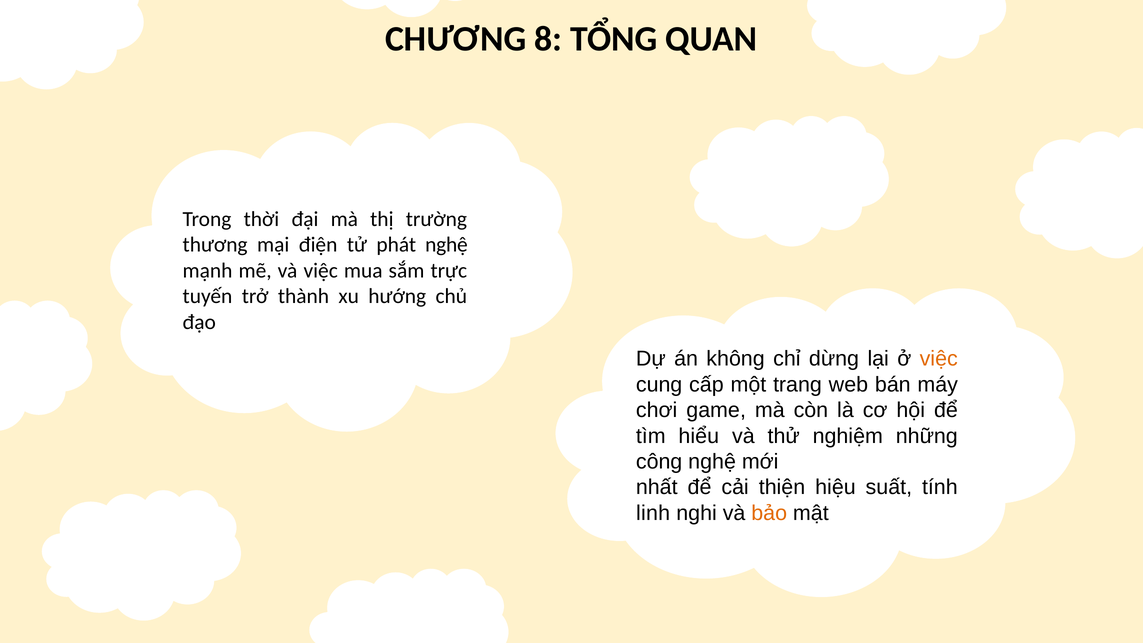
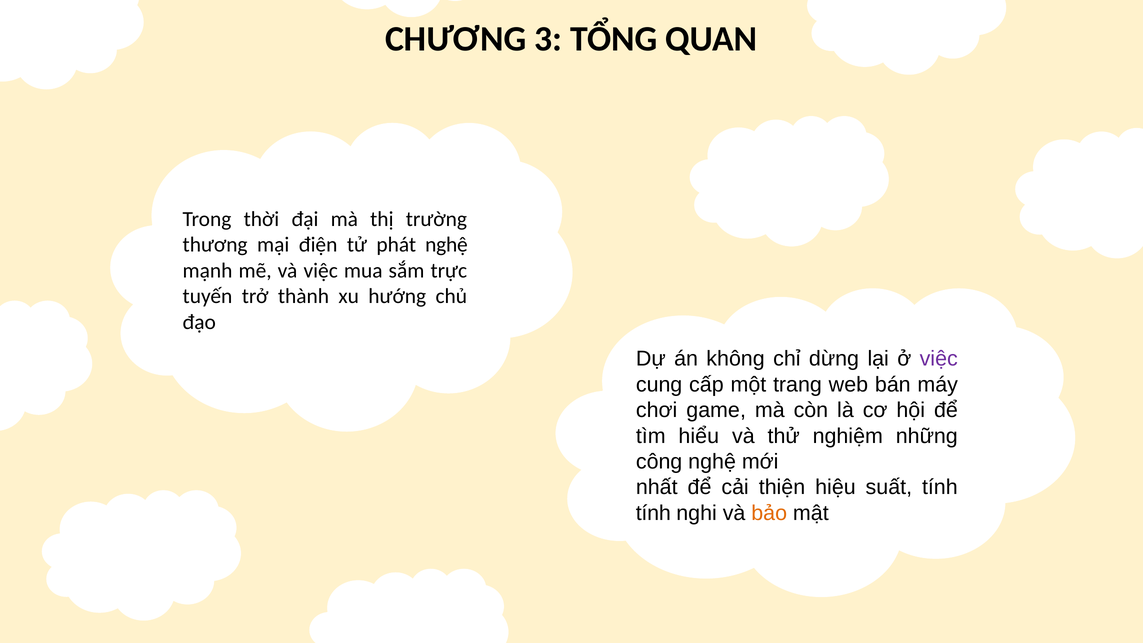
8: 8 -> 3 (548, 39)
việc colour: orange -> purple (939, 359)
linh: linh -> tính (653, 513)
